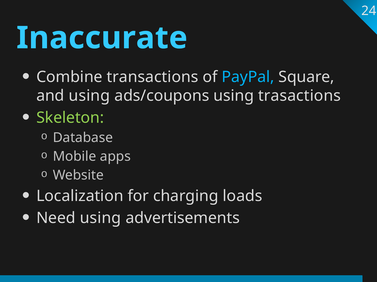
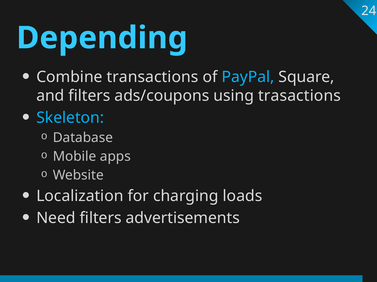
Inaccurate: Inaccurate -> Depending (102, 38)
and using: using -> filters (89, 96)
Skeleton colour: light green -> light blue (70, 118)
Need using: using -> filters (101, 218)
